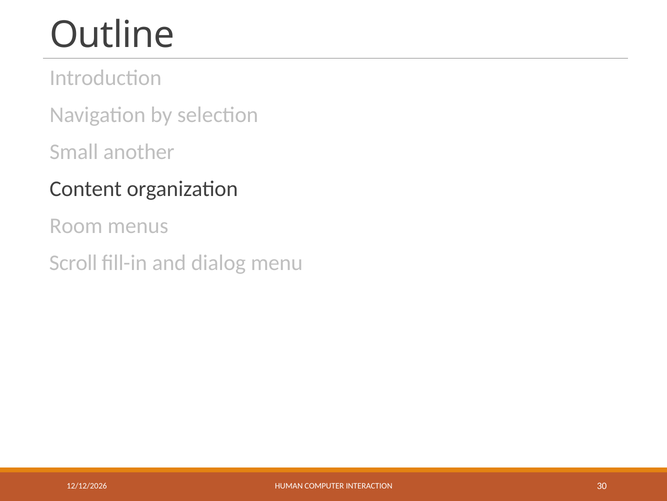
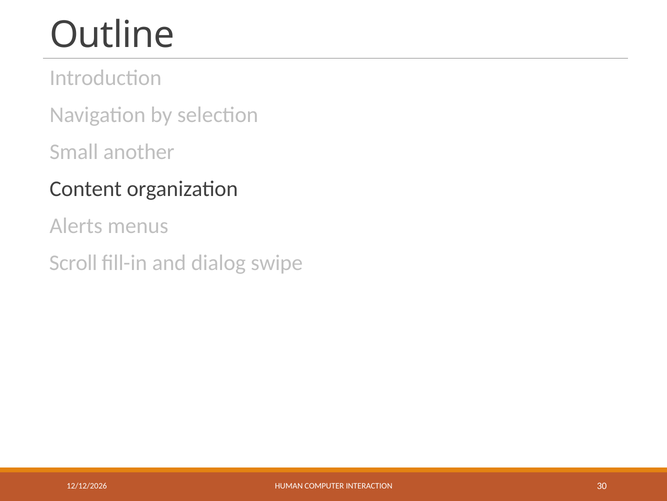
Room: Room -> Alerts (76, 226)
menu: menu -> swipe (277, 263)
